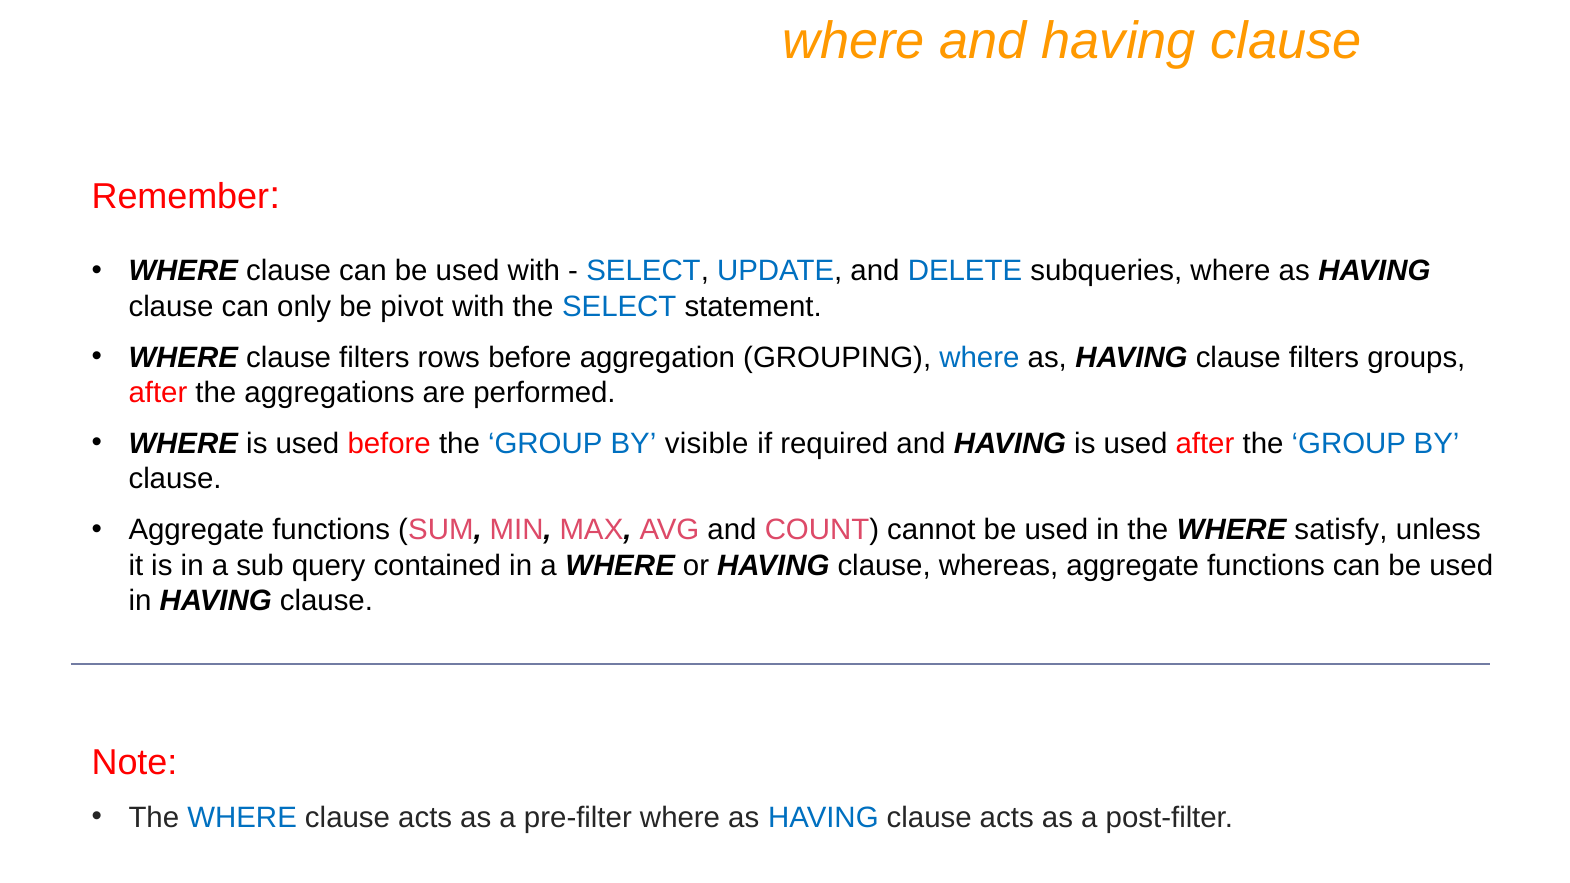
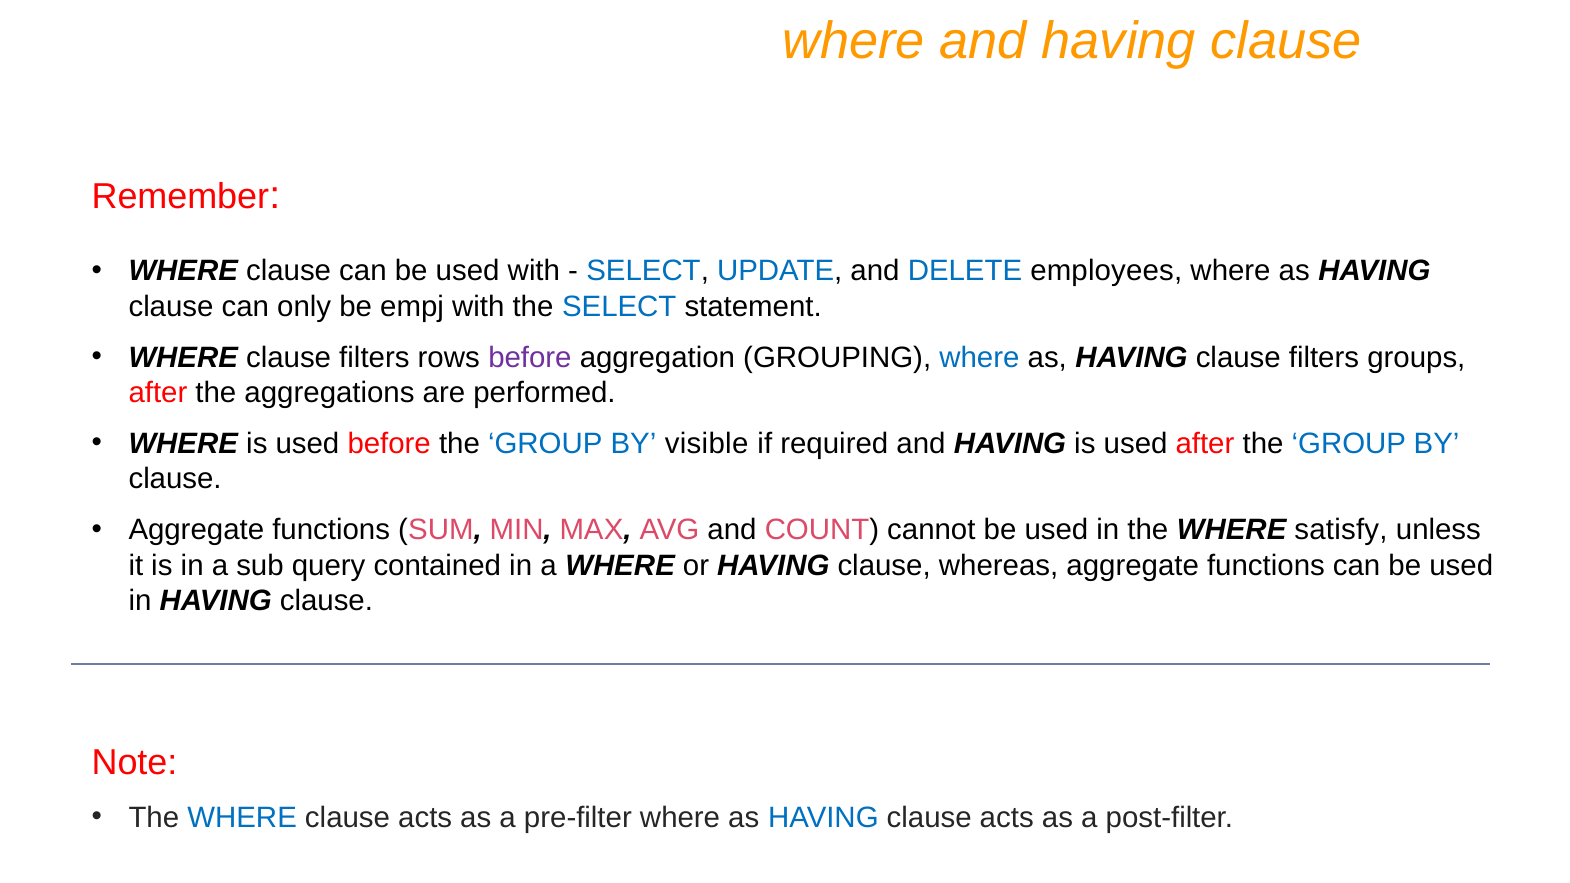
subqueries: subqueries -> employees (1106, 271)
pivot: pivot -> empj (412, 307)
before colour: black -> purple (530, 358)
